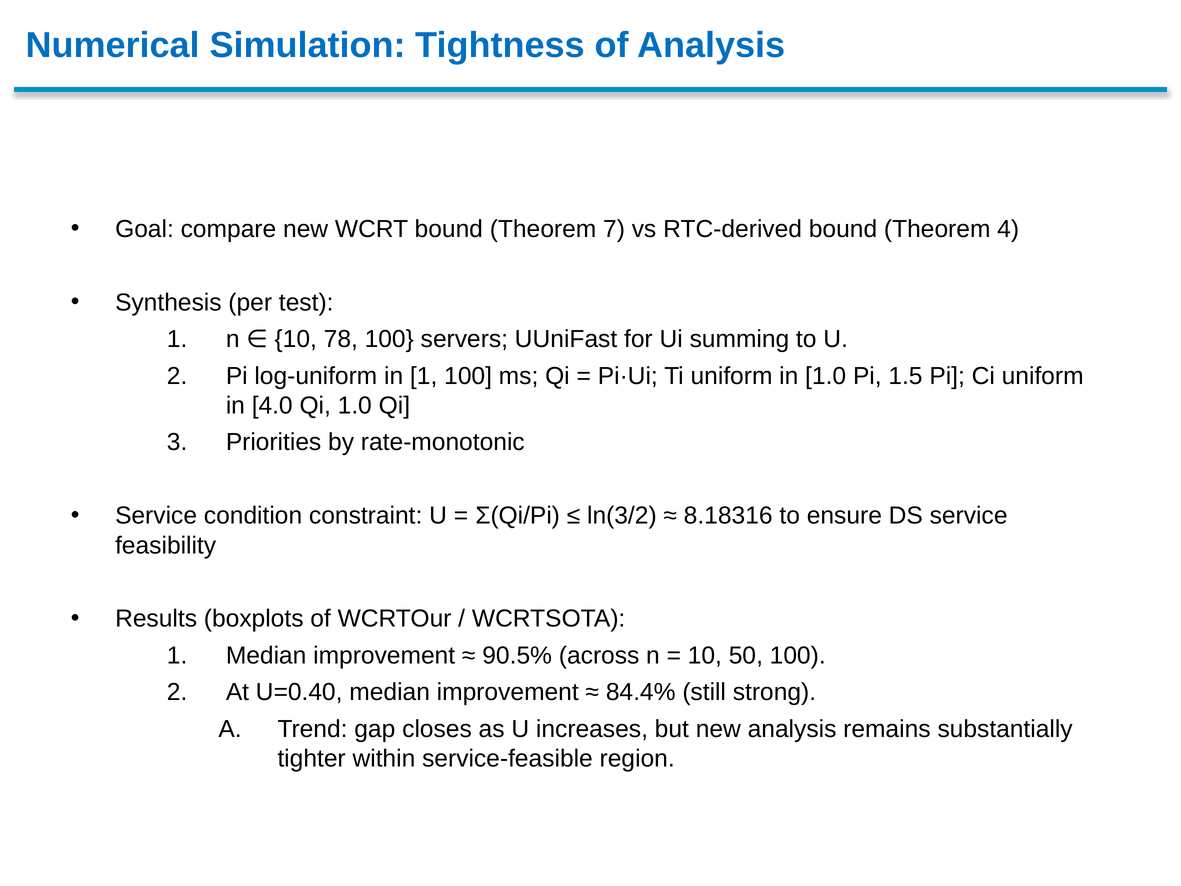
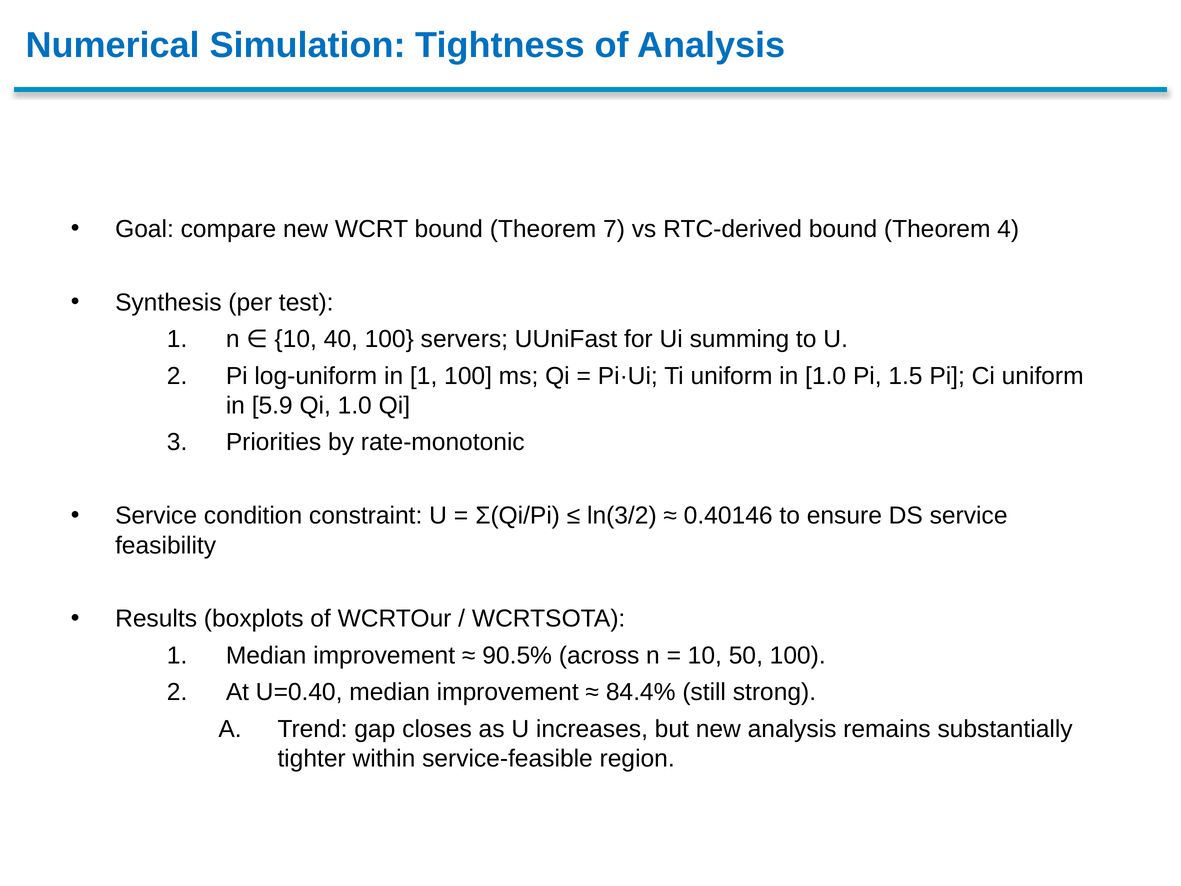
78: 78 -> 40 (341, 339)
4.0: 4.0 -> 5.9 (272, 406)
8.18316: 8.18316 -> 0.40146 (728, 516)
